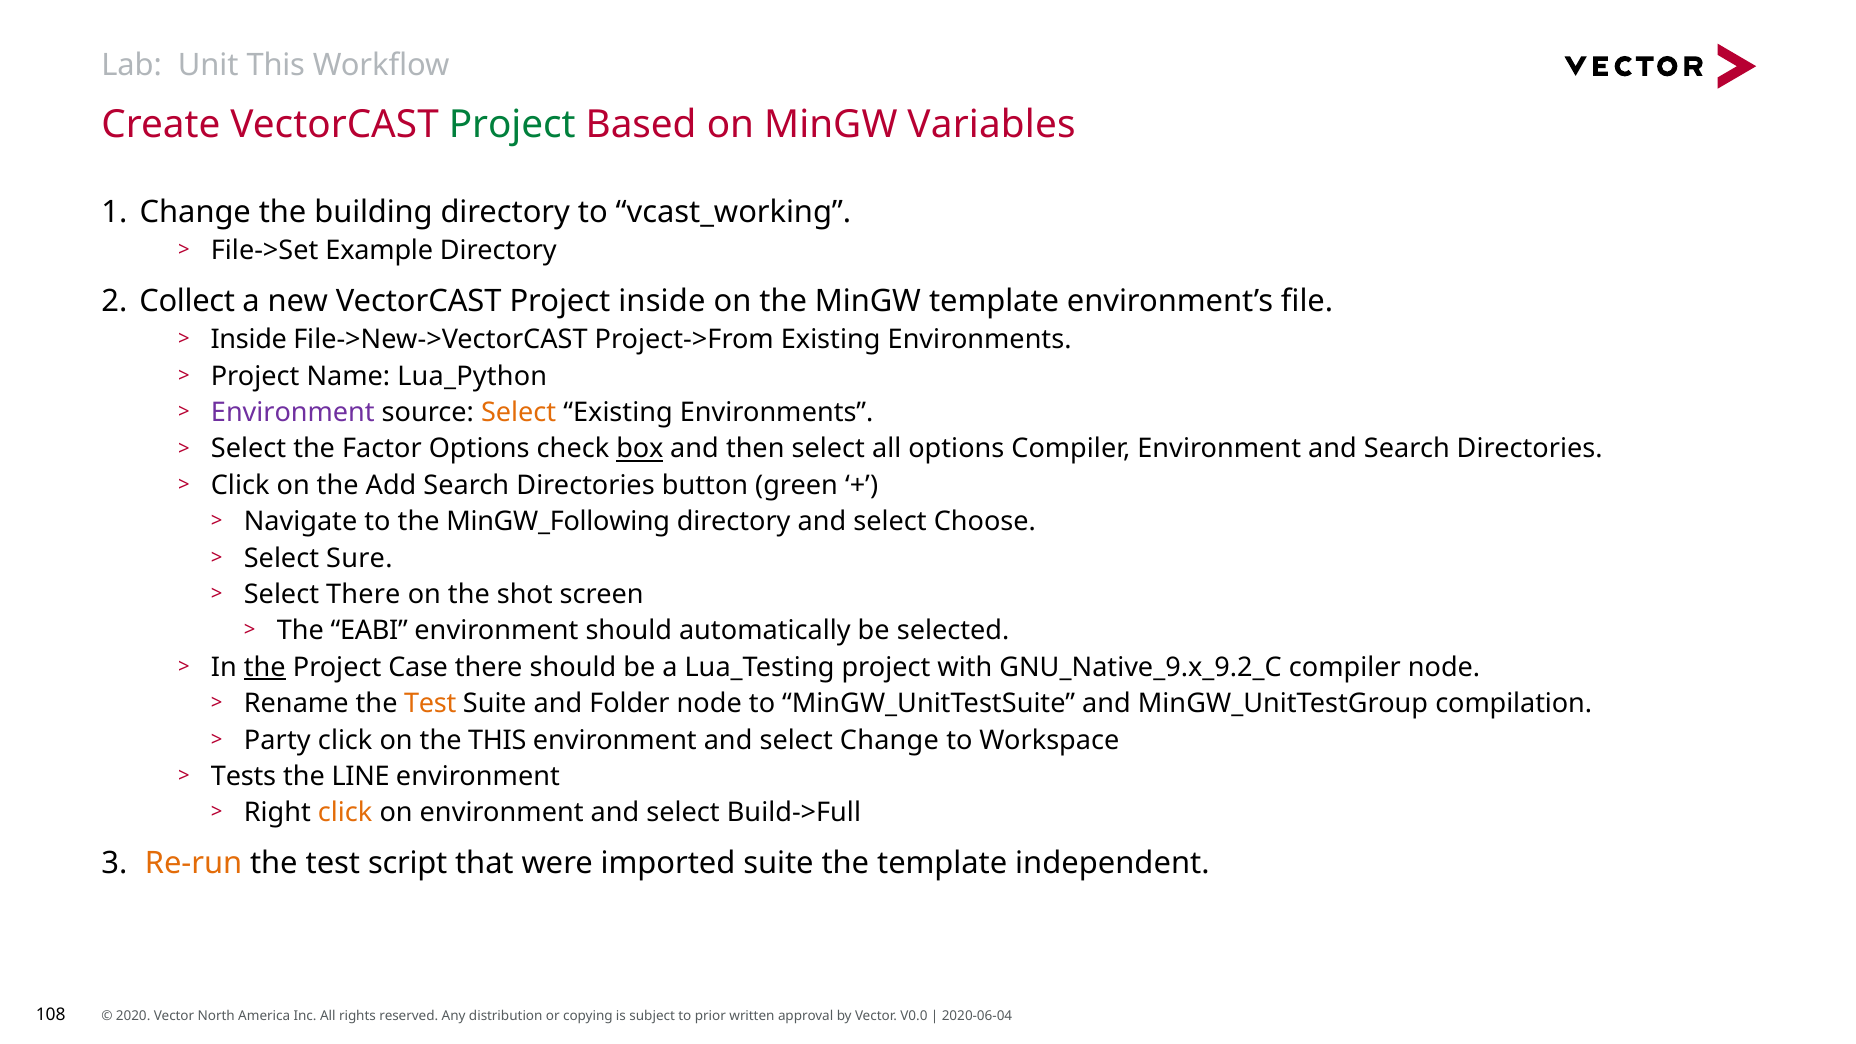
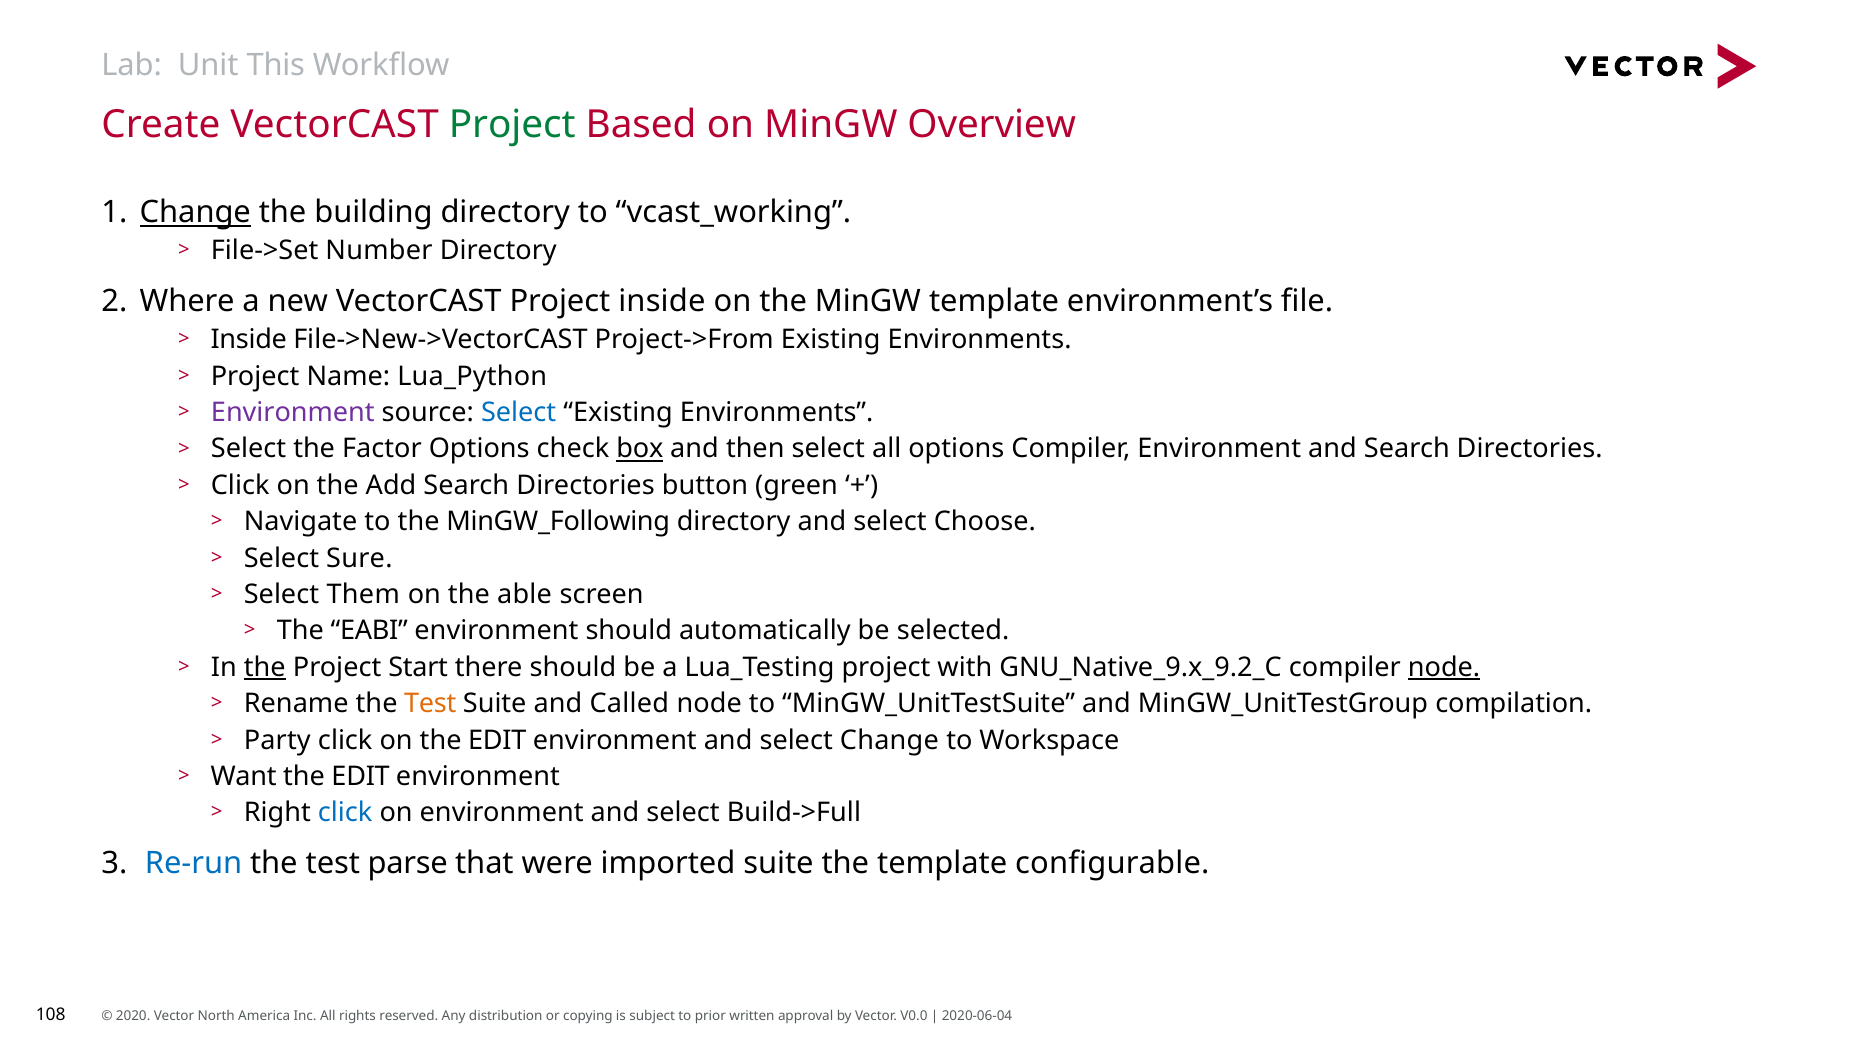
Variables: Variables -> Overview (992, 125)
Change underline: none -> present (195, 213)
Example: Example -> Number (379, 251)
Collect: Collect -> Where (187, 301)
Select colour: orange -> blue (519, 413)
Select There: There -> Them (363, 595)
shot: shot -> able (525, 595)
Case: Case -> Start (418, 667)
node underline: none -> present (1444, 667)
Folder: Folder -> Called (629, 704)
on the THIS: THIS -> EDIT (497, 740)
Tests: Tests -> Want (244, 777)
LINE: LINE -> EDIT (361, 777)
click colour: orange -> blue (345, 813)
Re-run colour: orange -> blue (194, 863)
script: script -> parse (408, 863)
independent: independent -> configurable (1112, 863)
